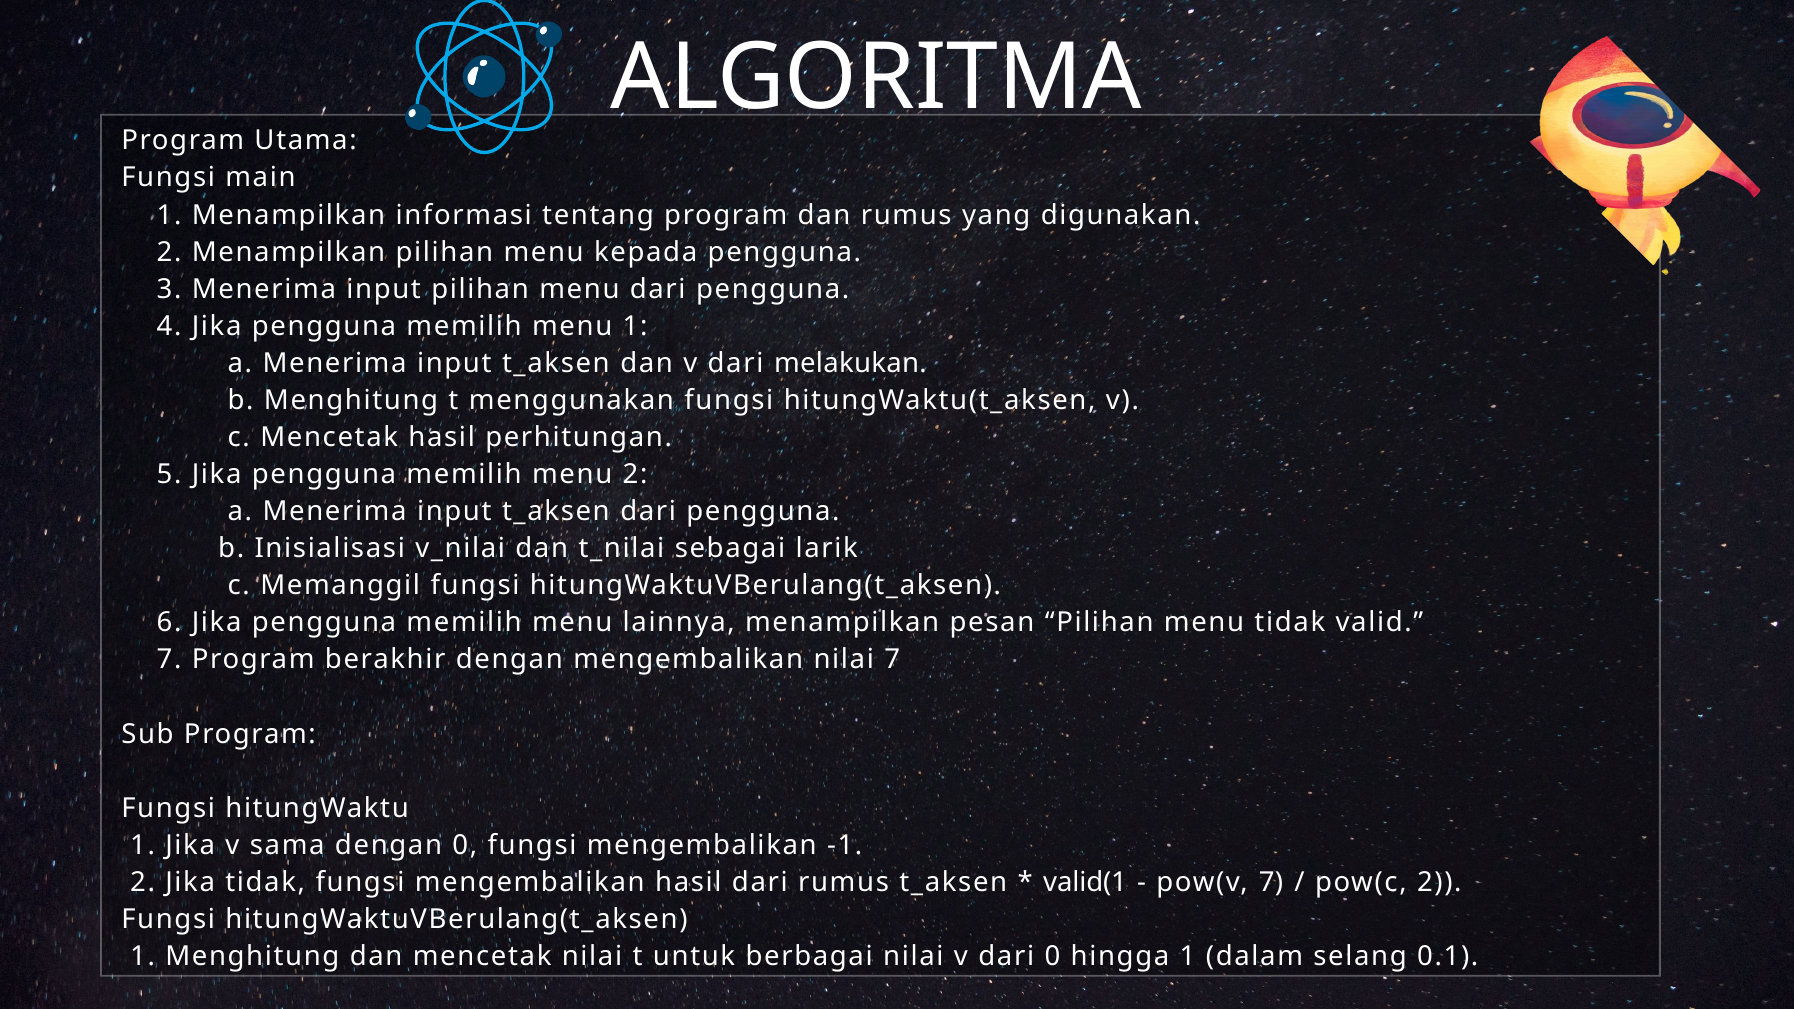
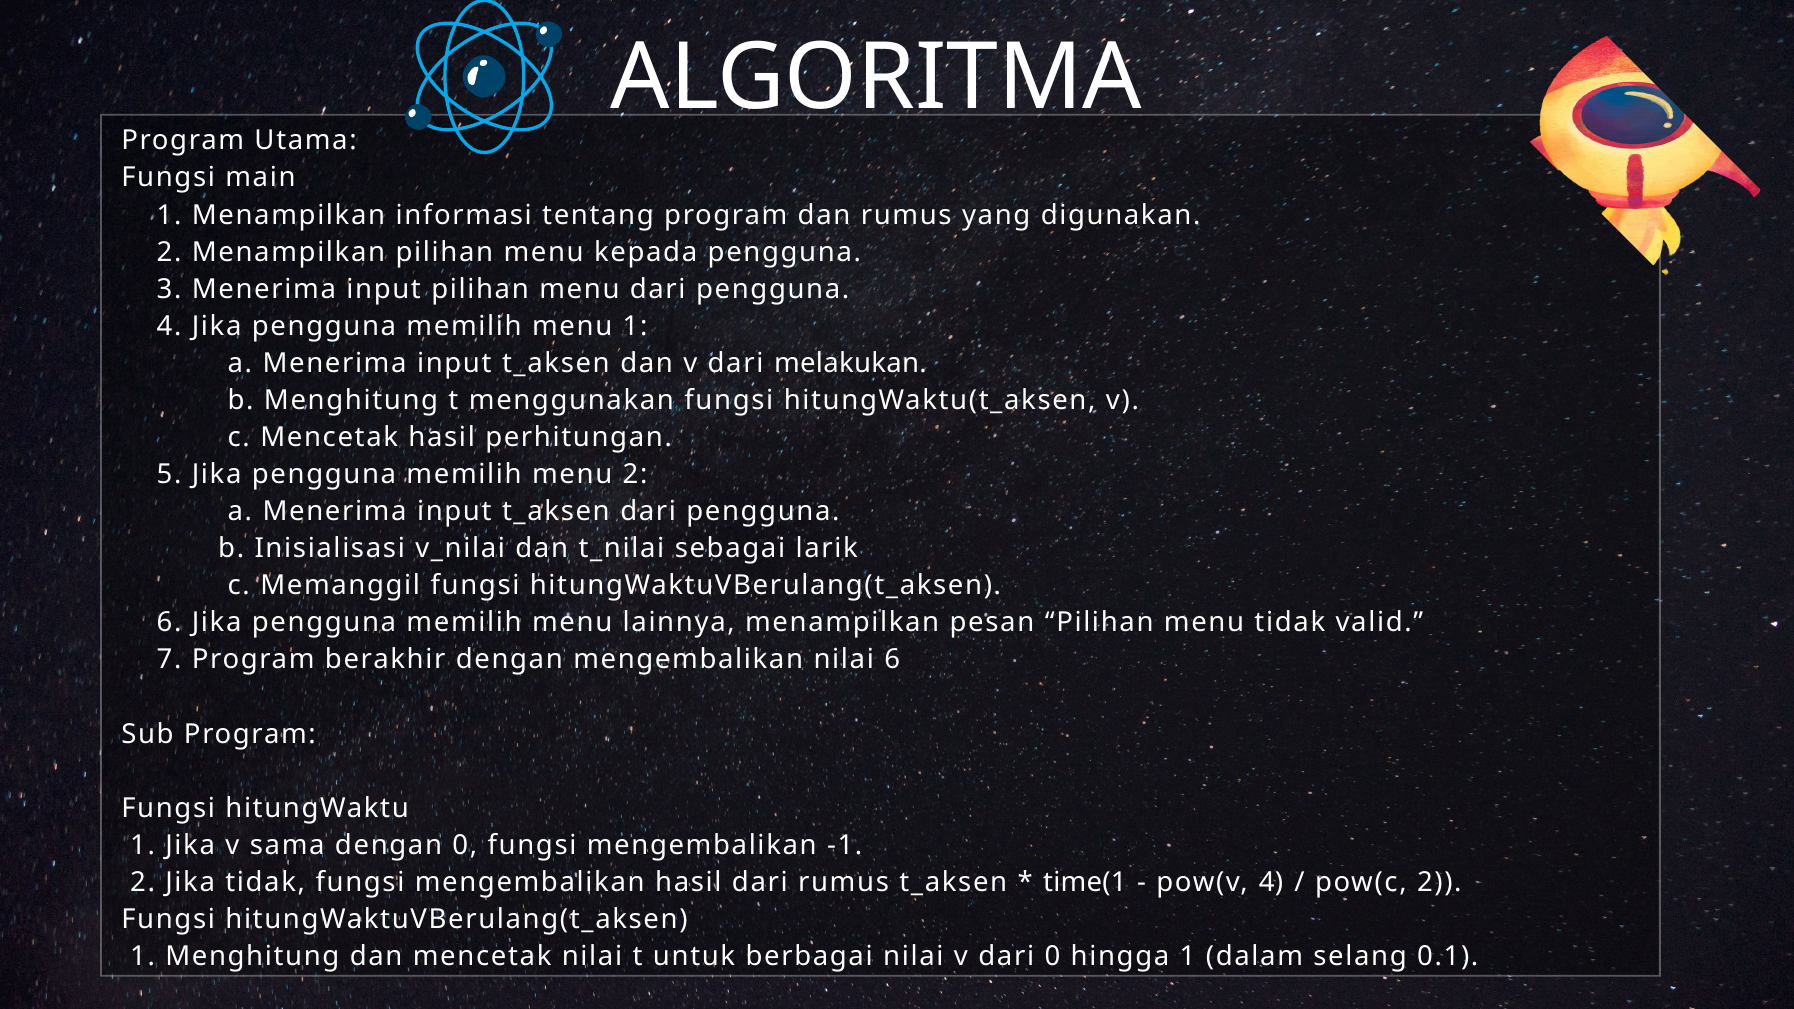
nilai 7: 7 -> 6 (892, 660)
valid(1: valid(1 -> time(1 (1085, 882)
pow(v 7: 7 -> 4 (1271, 882)
